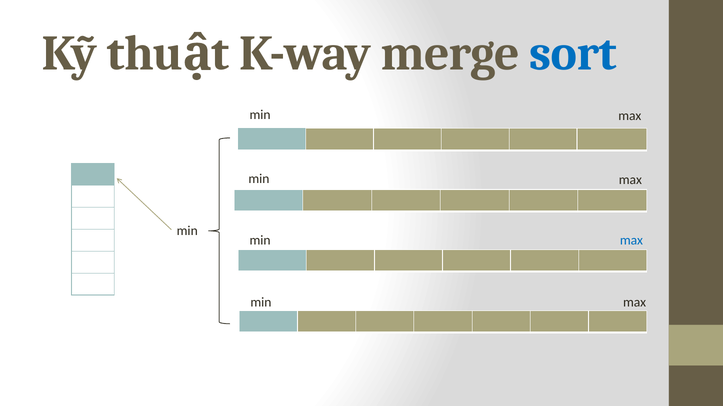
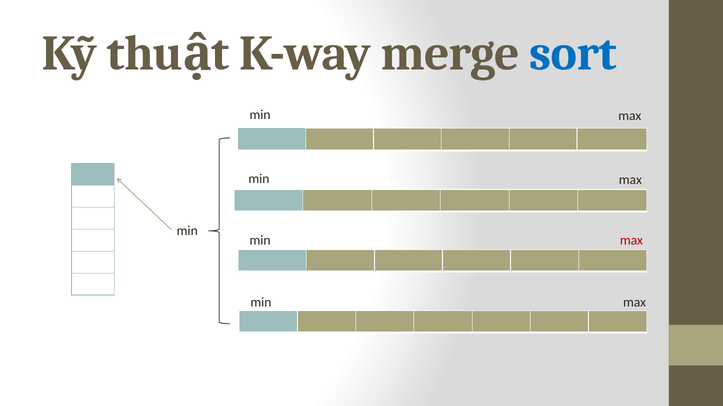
max colour: blue -> red (631, 241)
